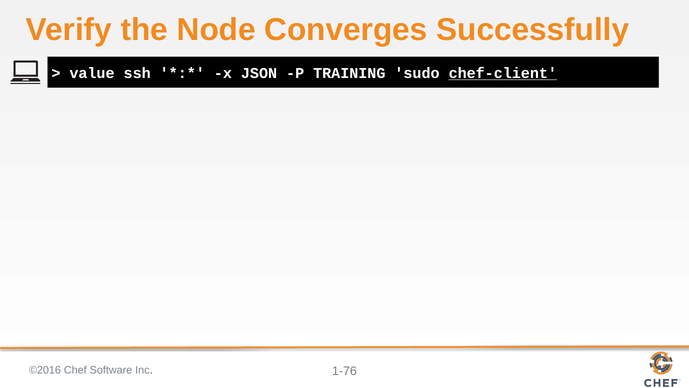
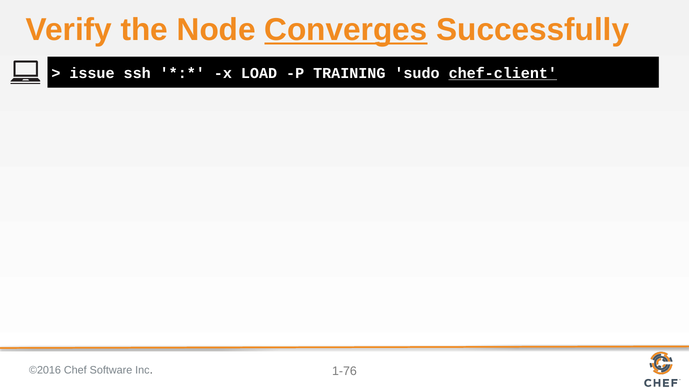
Converges underline: none -> present (346, 30)
value: value -> issue (92, 73)
JSON: JSON -> LOAD (259, 73)
